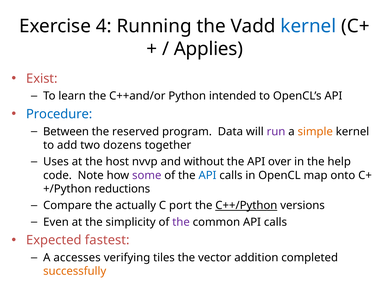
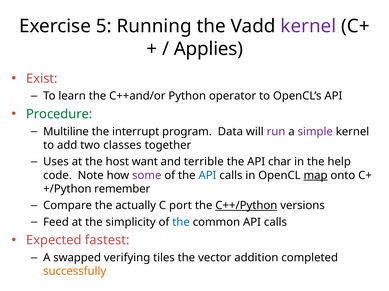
4: 4 -> 5 (104, 26)
kernel colour: blue -> purple (308, 26)
intended: intended -> operator (233, 96)
Procedure colour: blue -> green (59, 114)
Between: Between -> Multiline (66, 132)
reserved: reserved -> interrupt (136, 132)
simple colour: orange -> purple (315, 132)
dozens: dozens -> classes (122, 145)
nvvp: nvvp -> want (145, 162)
without: without -> terrible (204, 162)
over: over -> char (280, 162)
map underline: none -> present (316, 176)
reductions: reductions -> remember (122, 189)
Even: Even -> Feed (56, 223)
the colour: purple -> blue (181, 223)
accesses: accesses -> swapped (77, 258)
